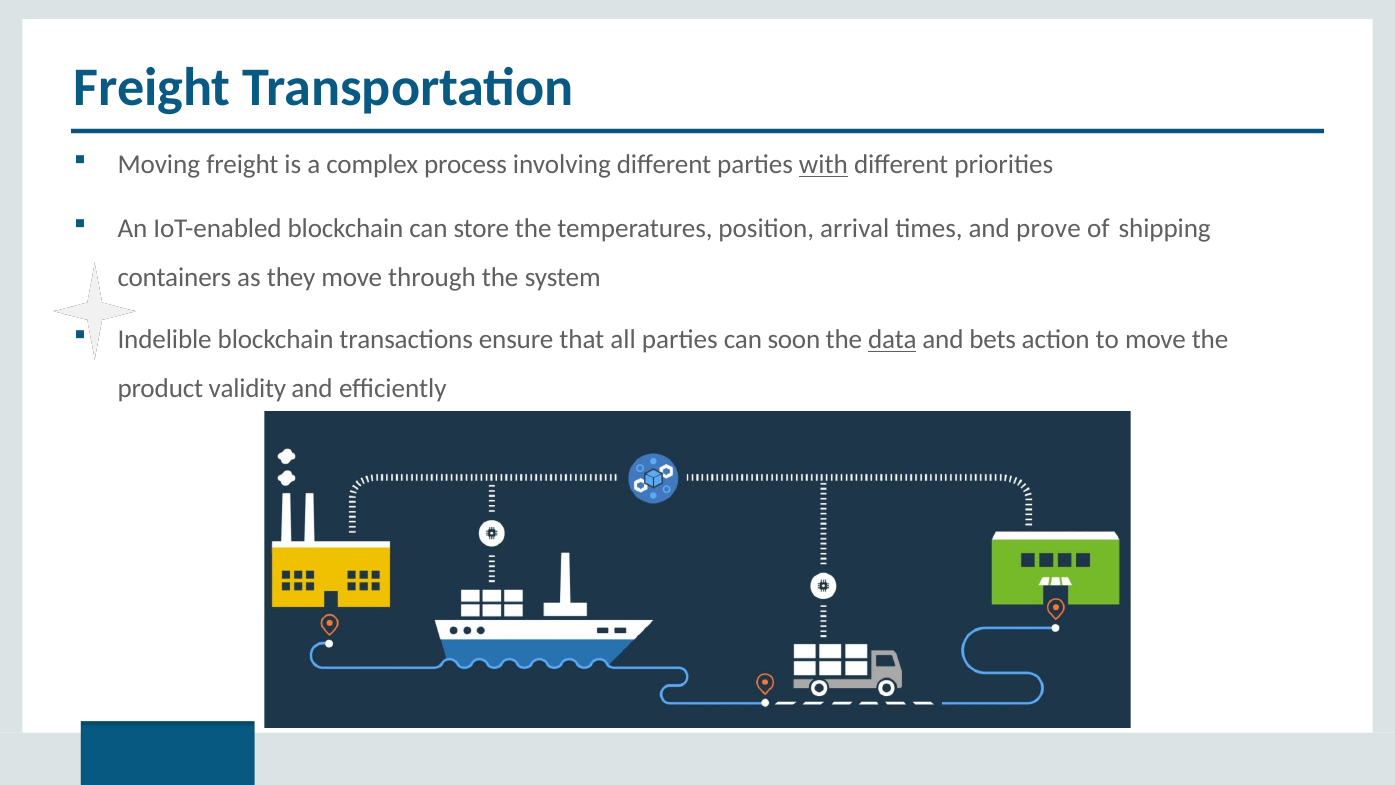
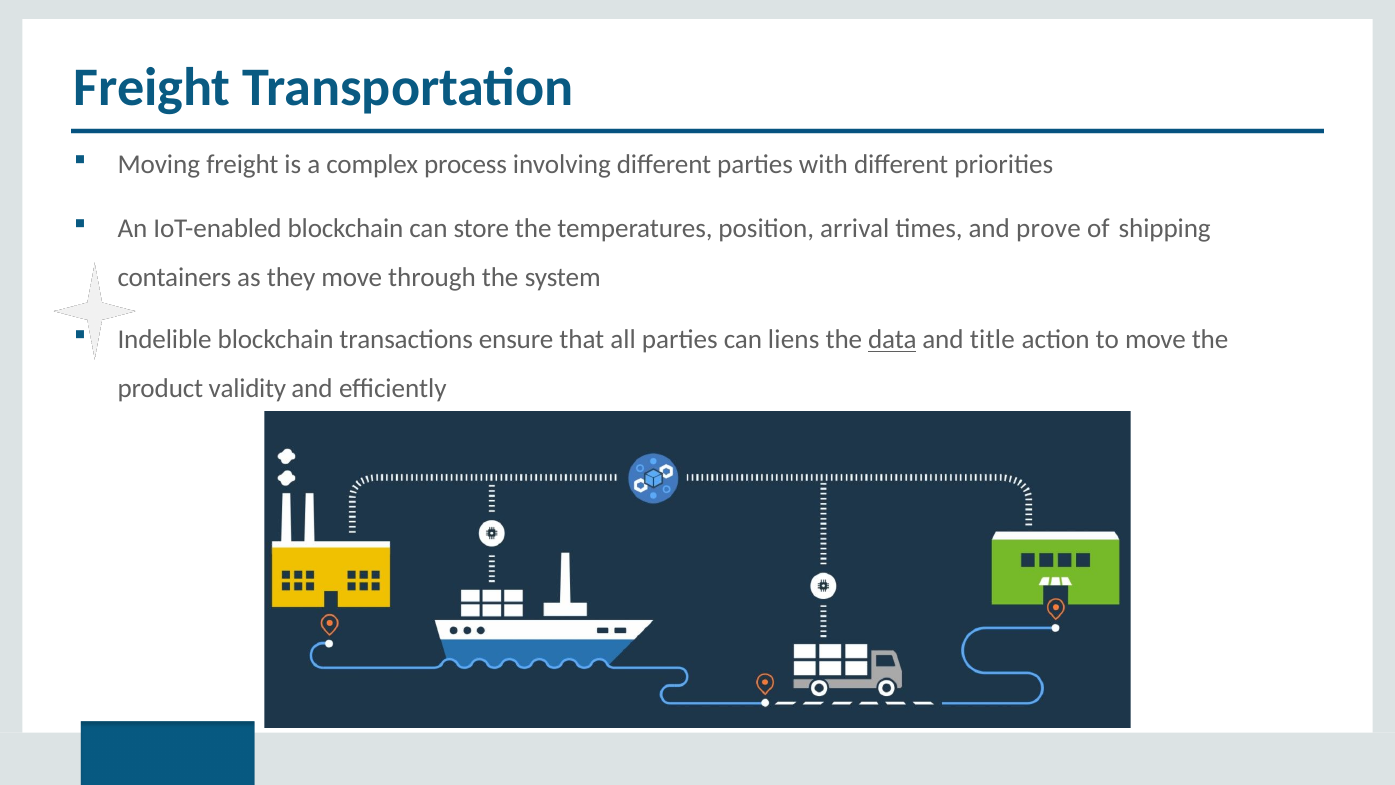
with underline: present -> none (823, 165)
soon: soon -> liens (794, 340)
bets: bets -> title (992, 340)
